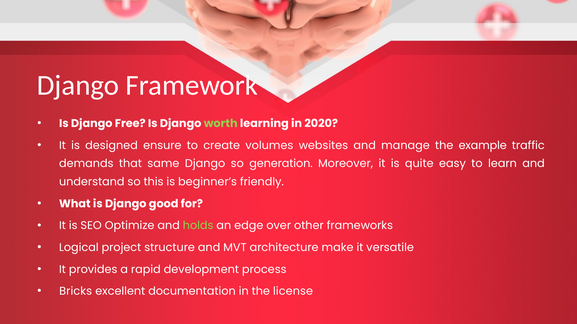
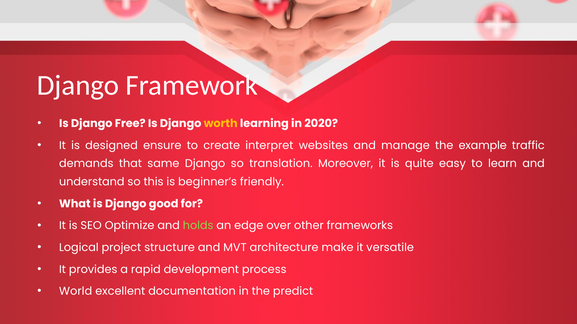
worth colour: light green -> yellow (221, 124)
volumes: volumes -> interpret (269, 146)
generation: generation -> translation (281, 164)
Bricks: Bricks -> World (76, 292)
license: license -> predict (293, 292)
